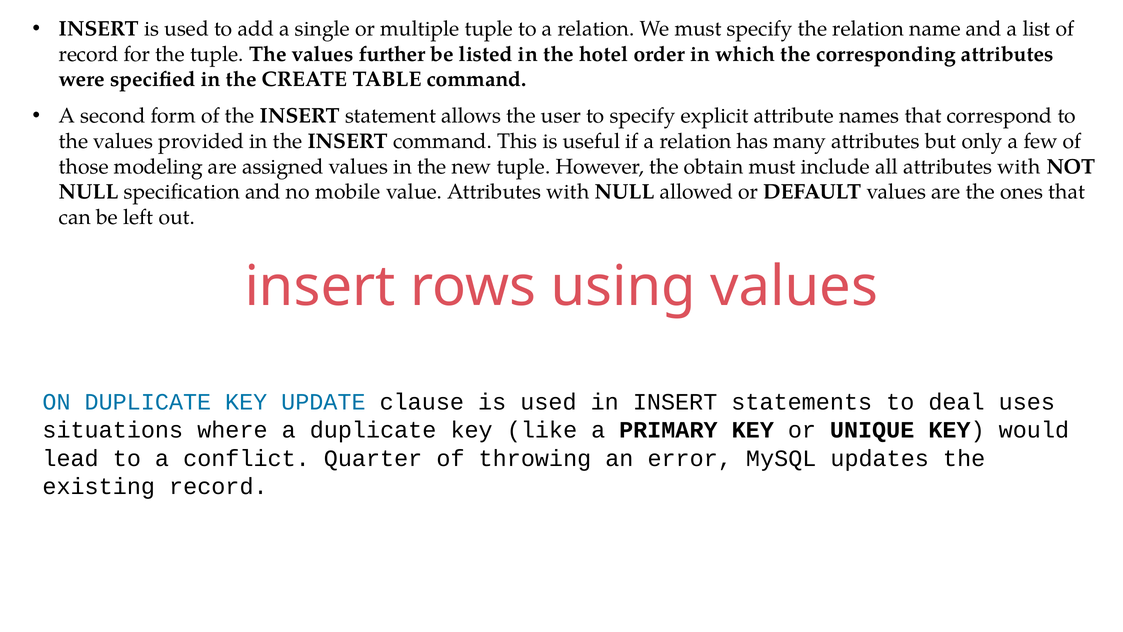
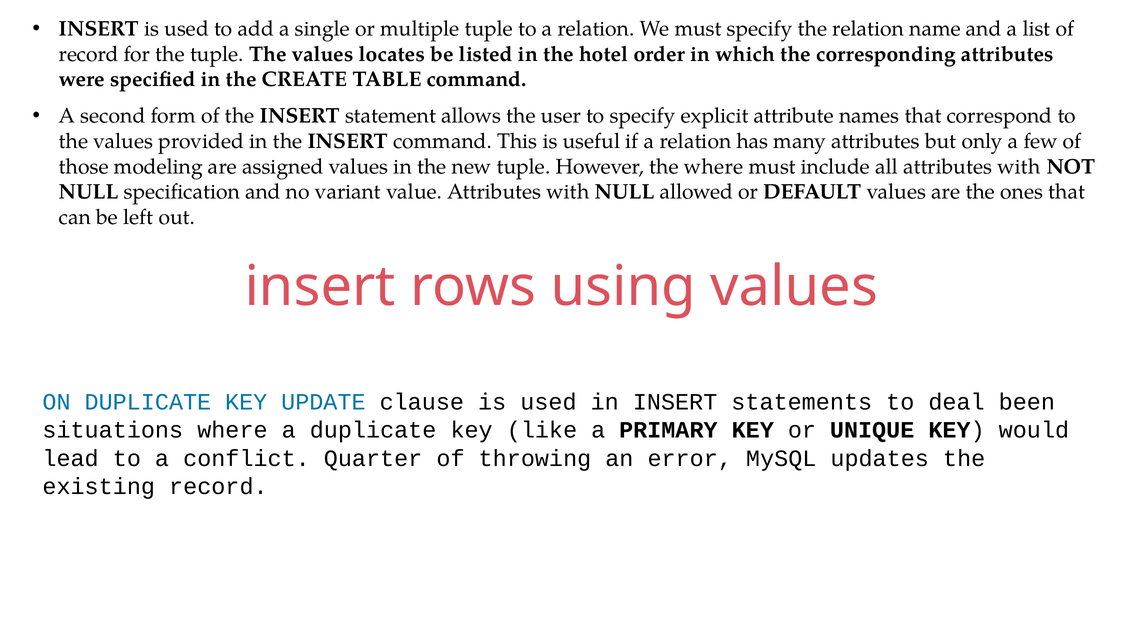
further: further -> locates (392, 54)
the obtain: obtain -> where (714, 167)
mobile: mobile -> variant (348, 192)
uses: uses -> been (1027, 402)
